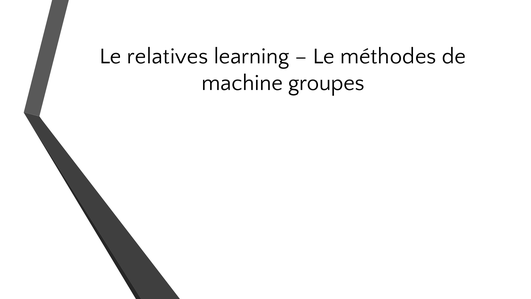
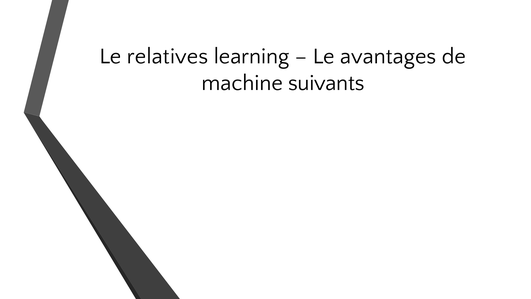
méthodes: méthodes -> avantages (388, 56)
groupes: groupes -> suivants (326, 83)
